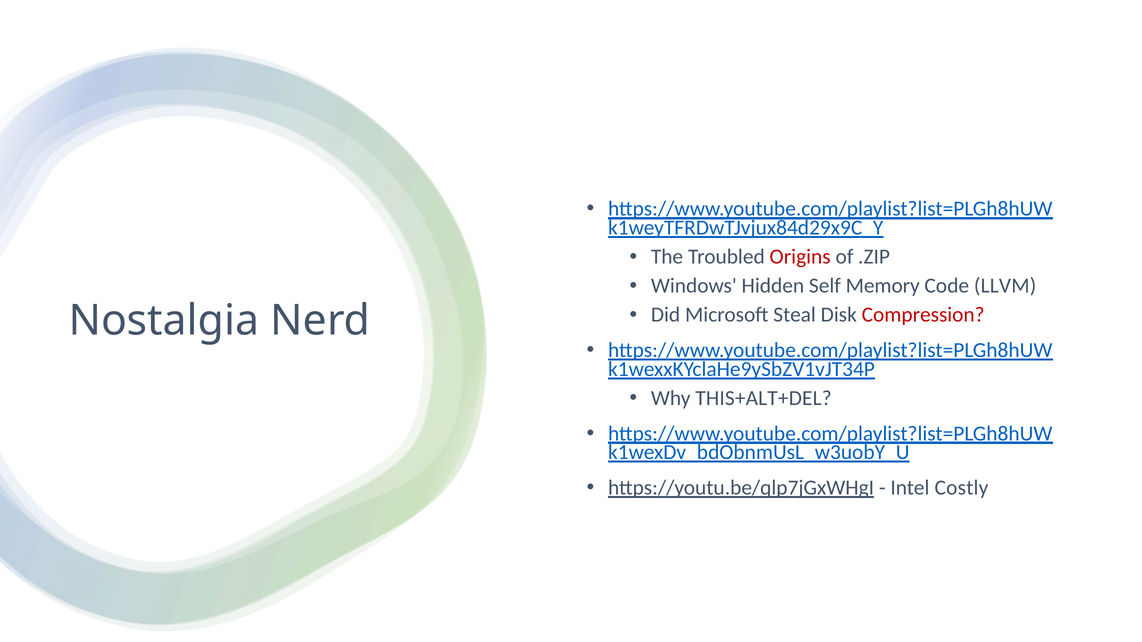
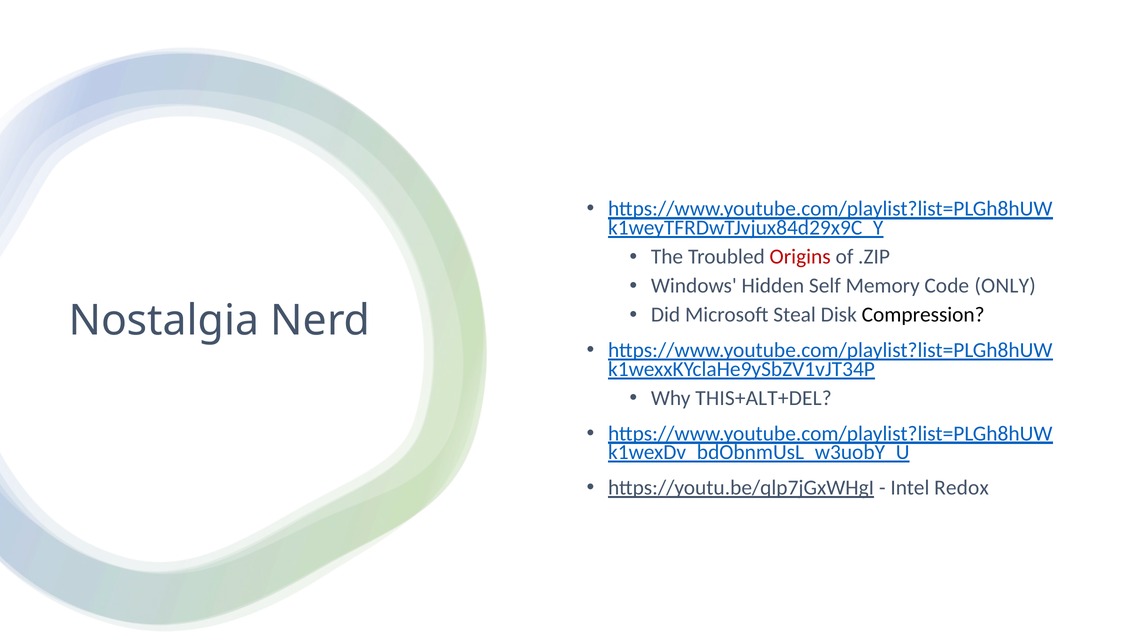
LLVM: LLVM -> ONLY (1005, 286)
Compression colour: red -> black (923, 315)
Costly: Costly -> Redox (962, 488)
